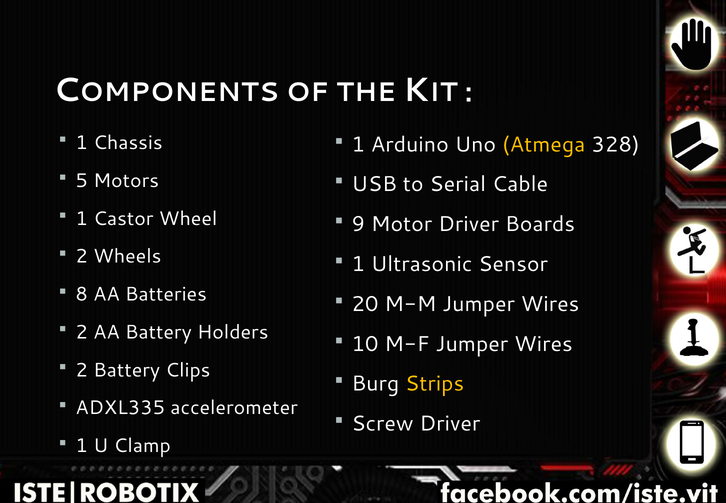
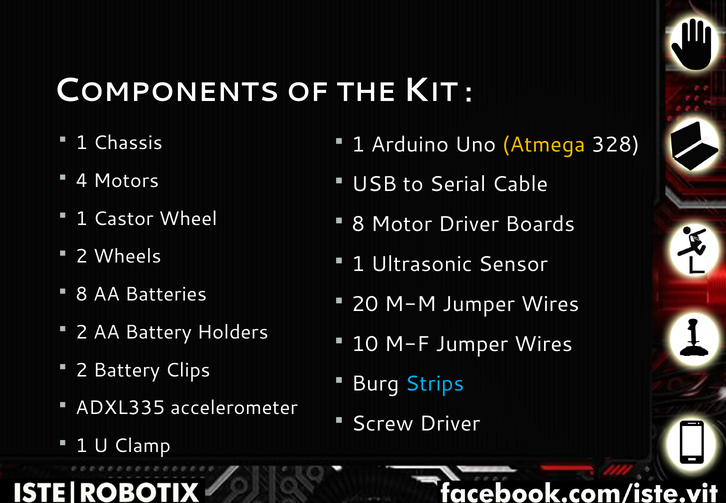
5: 5 -> 4 (82, 181)
9: 9 -> 8 (358, 224)
Strips colour: yellow -> light blue (435, 384)
